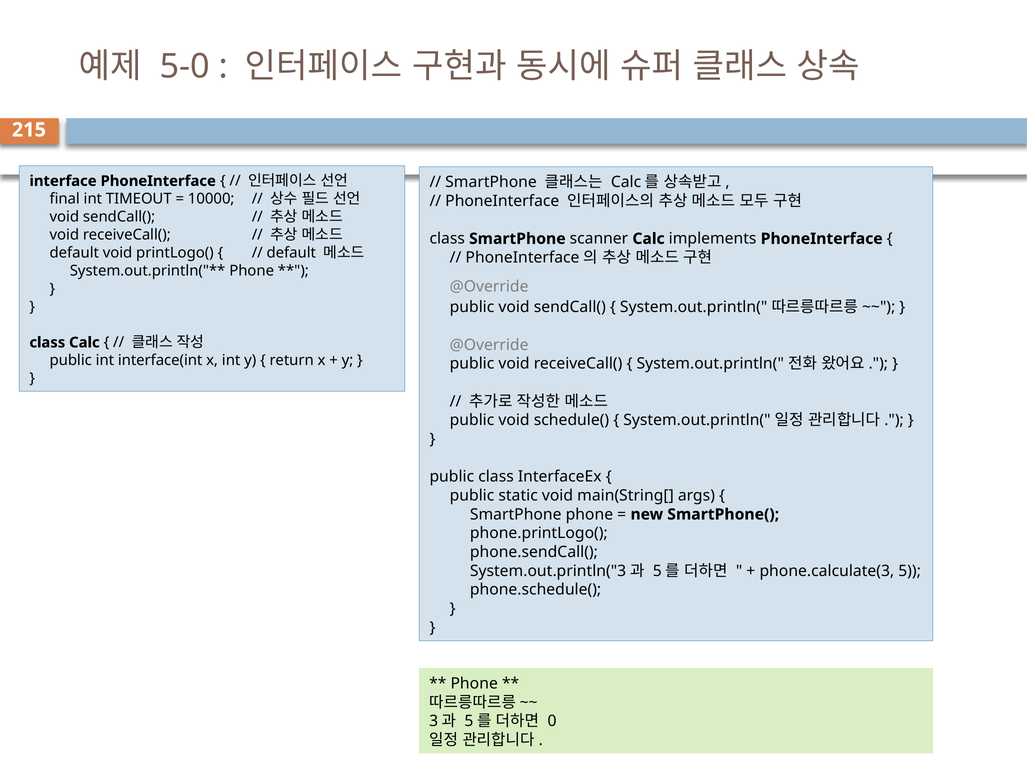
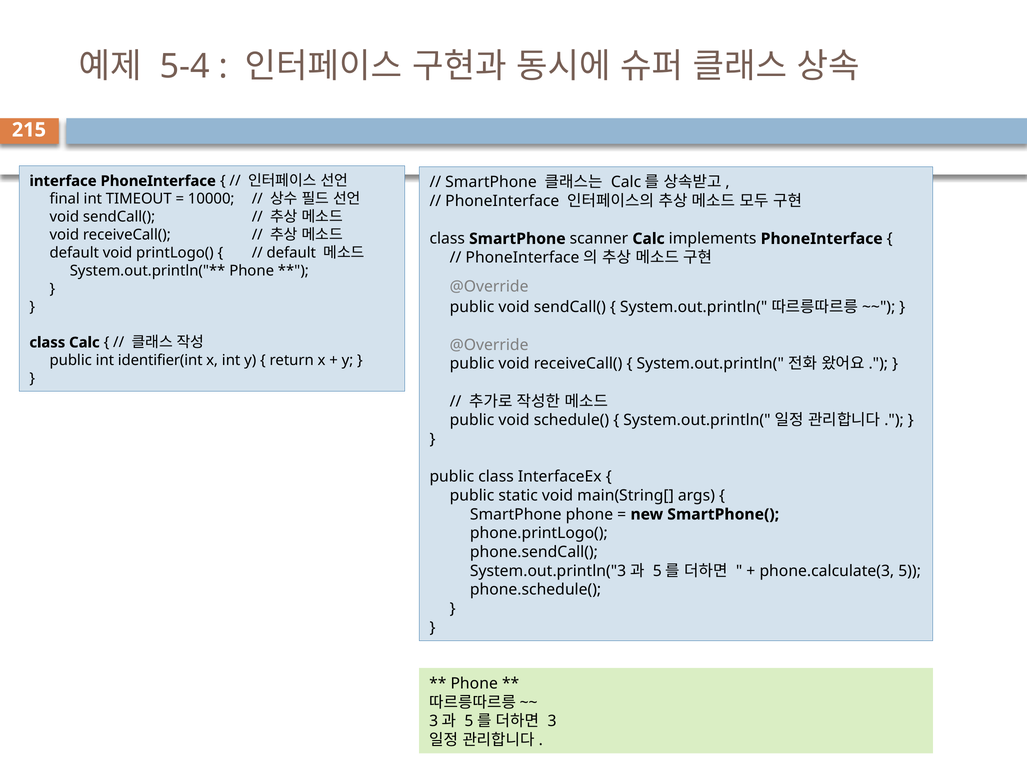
5-0: 5-0 -> 5-4 (185, 66)
interface(int: interface(int -> identifier(int (160, 361)
0: 0 -> 3 (552, 721)
